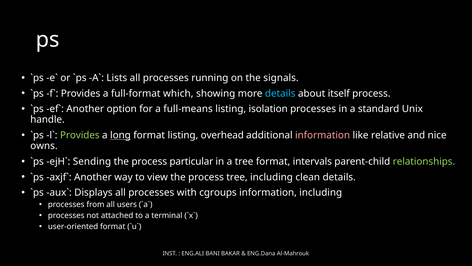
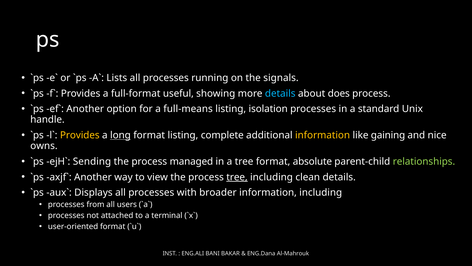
which: which -> useful (178, 93)
itself: itself -> does (339, 93)
Provides colour: light green -> yellow (80, 135)
overhead: overhead -> complete (222, 135)
information colour: pink -> yellow (323, 135)
relative: relative -> gaining (388, 135)
particular: particular -> managed (191, 161)
intervals: intervals -> absolute (312, 161)
tree underline: none -> present (237, 177)
cgroups: cgroups -> broader (218, 192)
